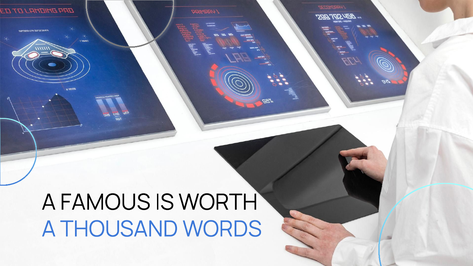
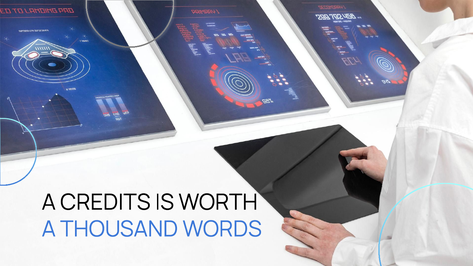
FAMOUS: FAMOUS -> CREDITS (105, 202)
